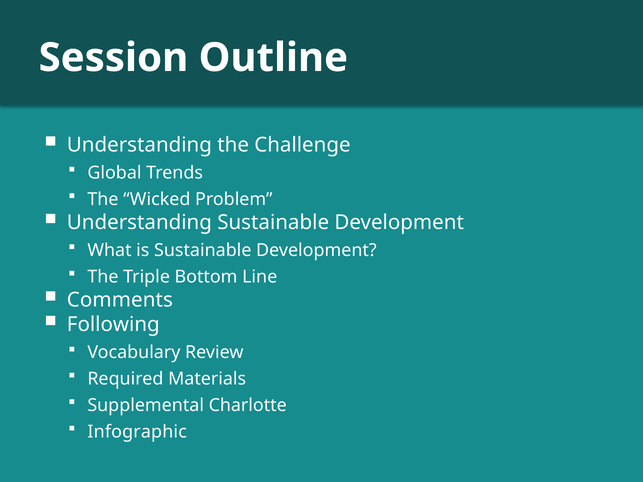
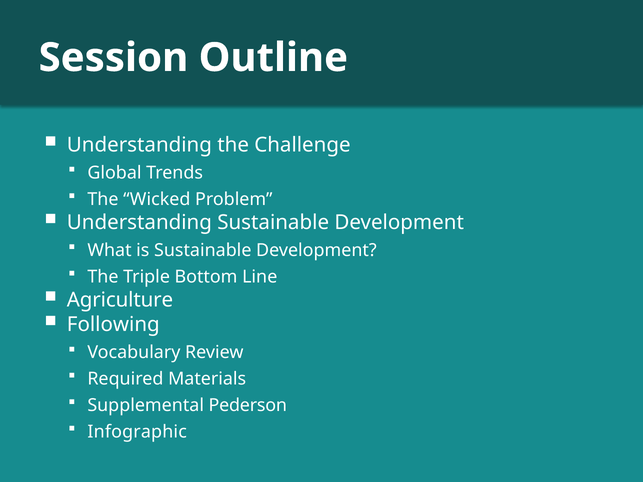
Comments: Comments -> Agriculture (120, 300)
Charlotte: Charlotte -> Pederson (248, 405)
